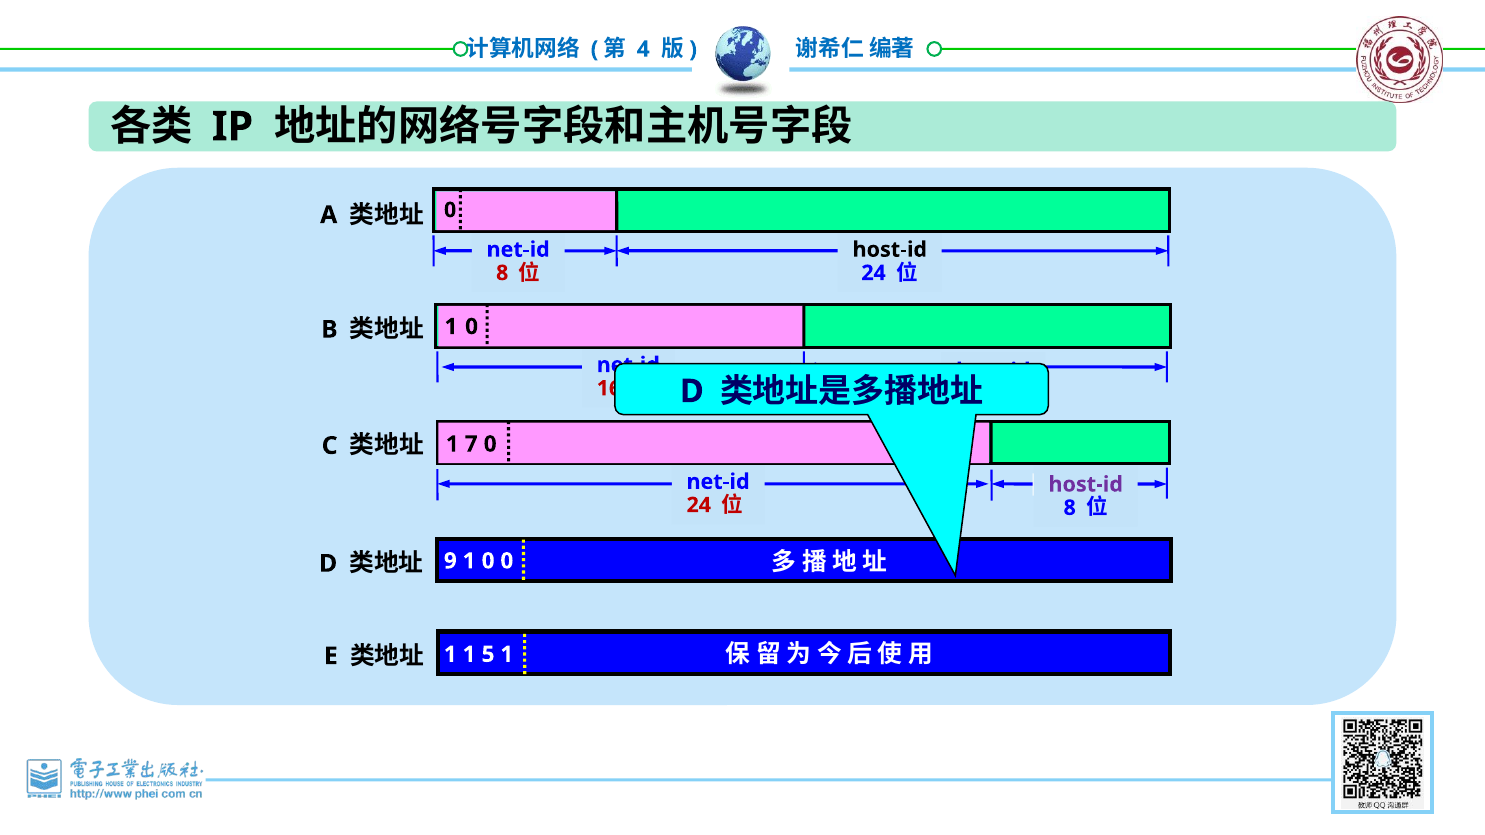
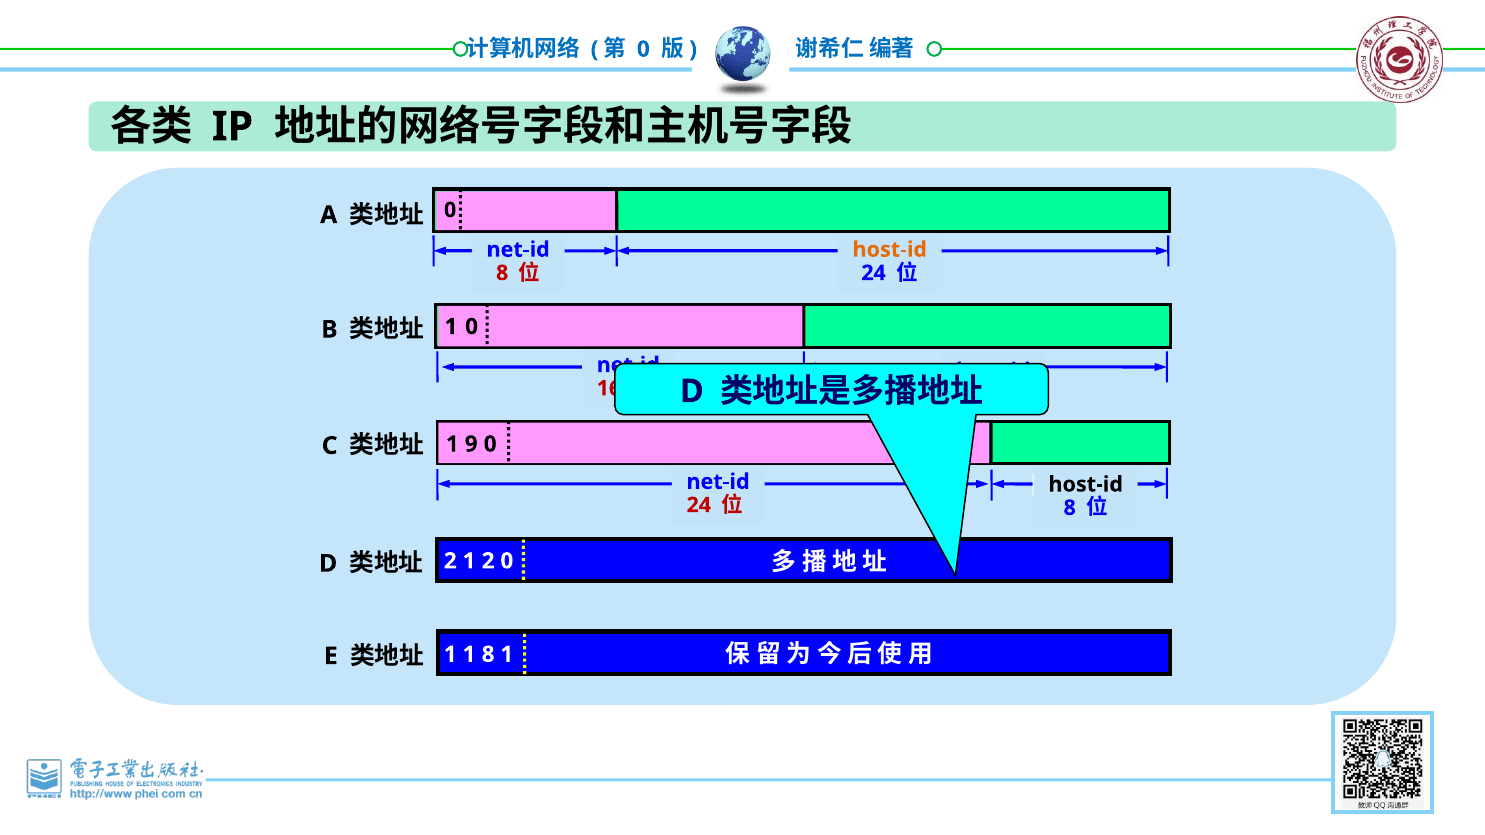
4: 4 -> 0 (643, 49)
host-id colour: black -> orange (890, 250)
7: 7 -> 9 (471, 444)
host-id colour: purple -> black (1086, 485)
9: 9 -> 2 (450, 561)
0: 0 -> 2 (488, 561)
1 5: 5 -> 8 (488, 655)
